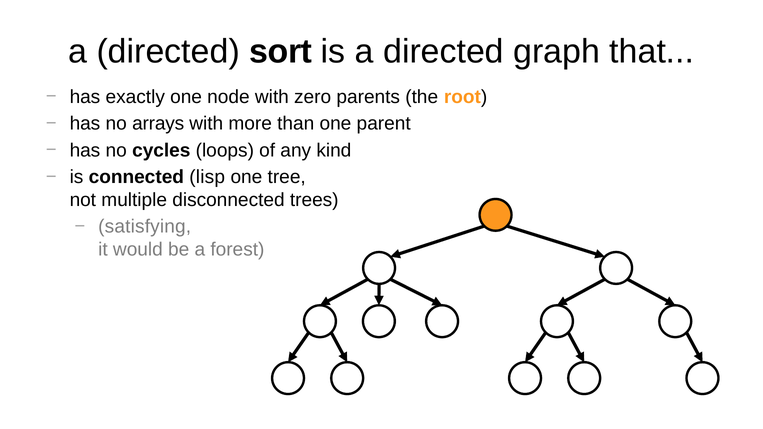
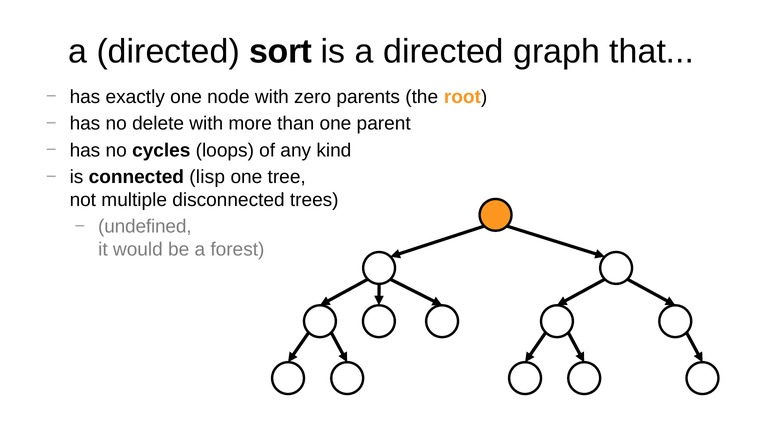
arrays: arrays -> delete (158, 124)
satisfying: satisfying -> undefined (145, 227)
